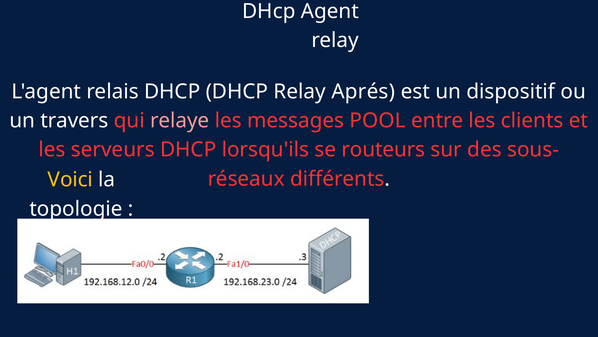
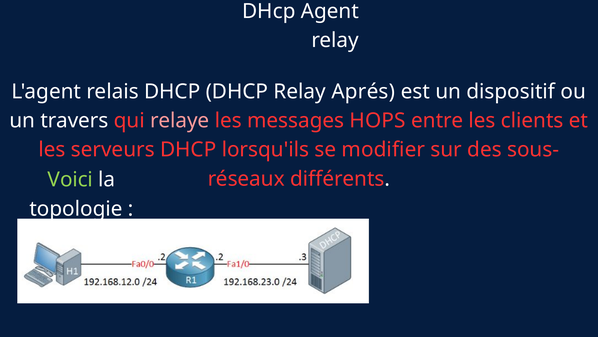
POOL: POOL -> HOPS (378, 120)
routeurs: routeurs -> modifier (383, 150)
Voici colour: yellow -> light green (70, 179)
